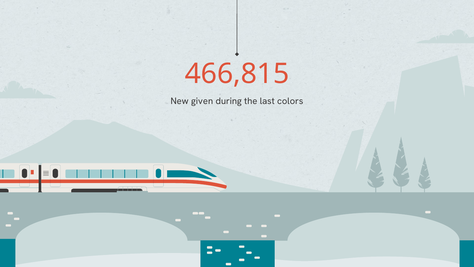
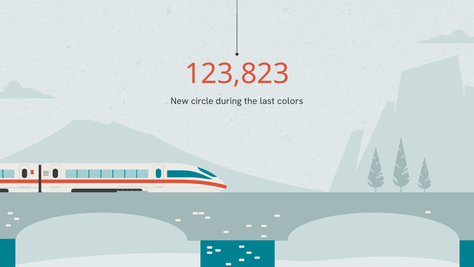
466,815: 466,815 -> 123,823 (237, 74)
given: given -> circle (202, 101)
